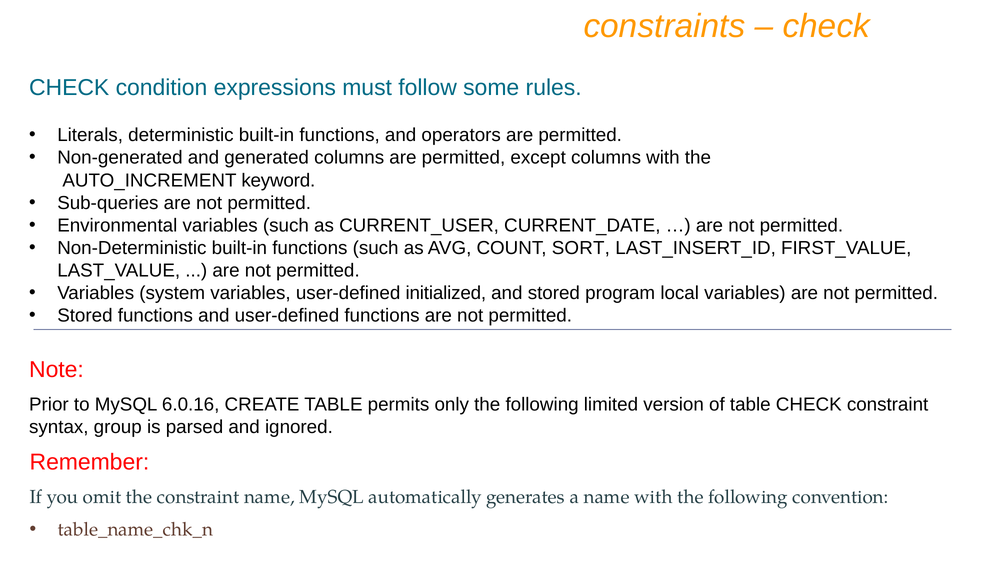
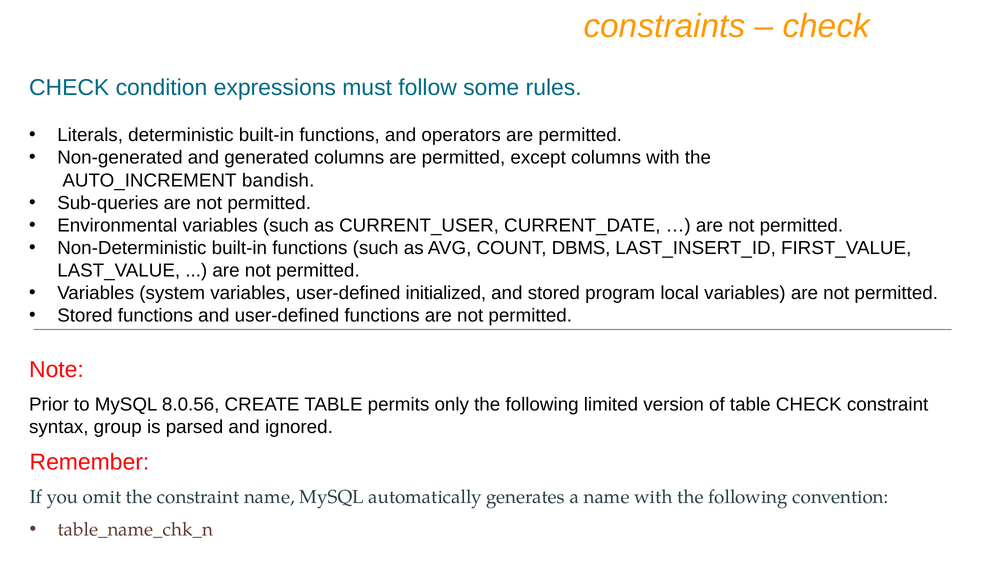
keyword: keyword -> bandish (278, 180)
SORT: SORT -> DBMS (581, 248)
6.0.16: 6.0.16 -> 8.0.56 (191, 405)
